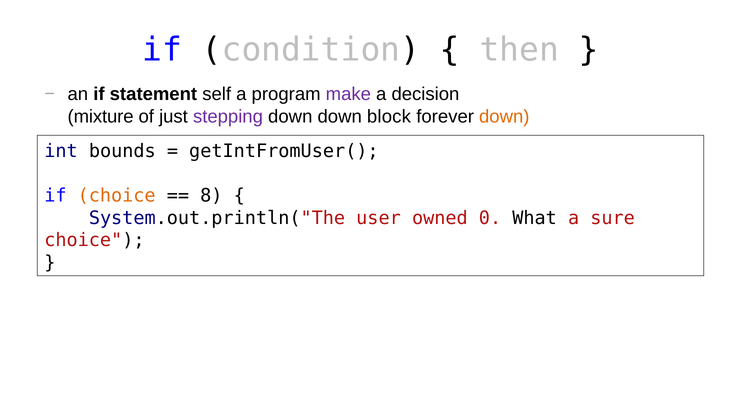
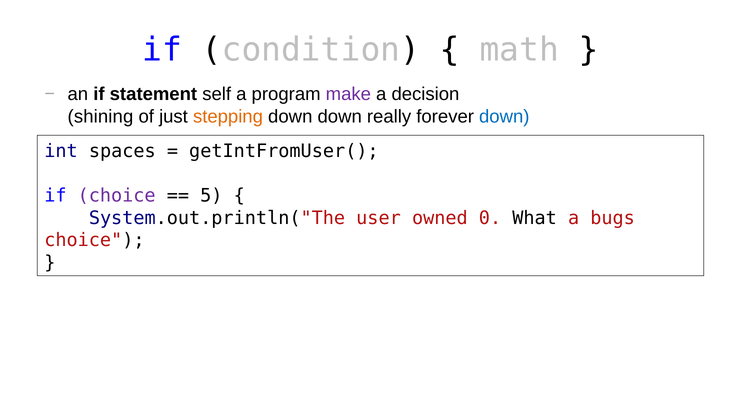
then: then -> math (519, 50)
mixture: mixture -> shining (100, 116)
stepping colour: purple -> orange (228, 116)
block: block -> really (389, 116)
down colour: orange -> blue (504, 116)
bounds: bounds -> spaces (122, 151)
choice colour: orange -> purple (117, 196)
8: 8 -> 5 (211, 196)
sure: sure -> bugs (613, 218)
